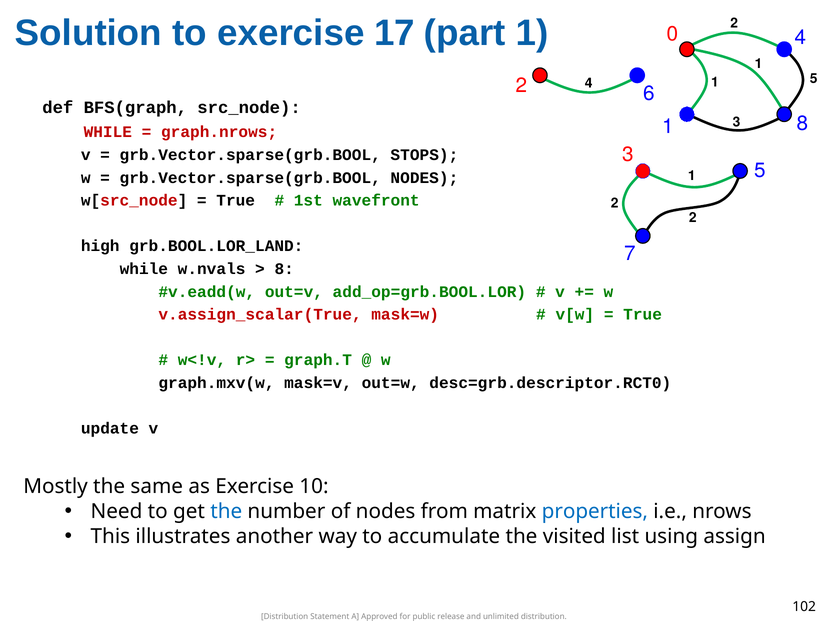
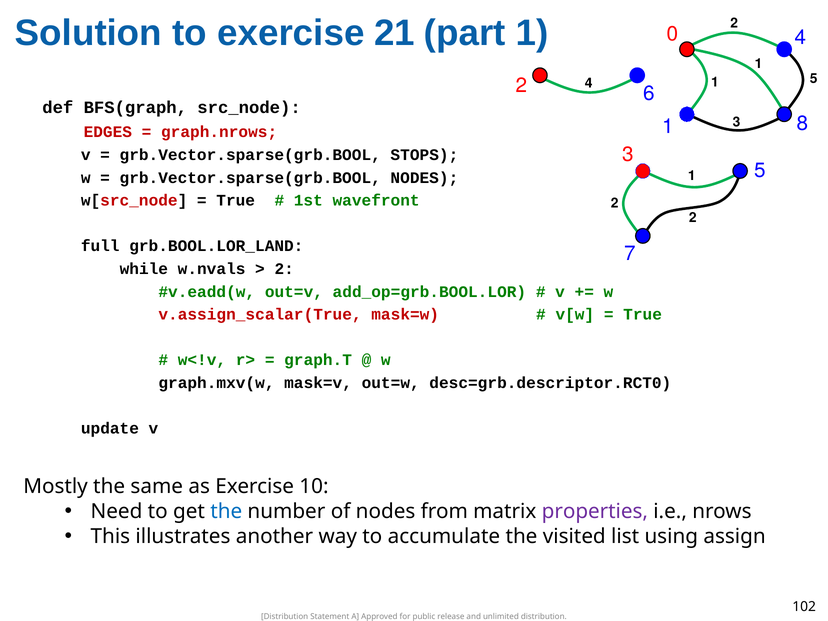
17: 17 -> 21 (394, 33)
WHILE: WHILE -> EDGES (108, 132)
high: high -> full (100, 246)
8: 8 -> 2 (284, 269)
properties colour: blue -> purple (595, 511)
